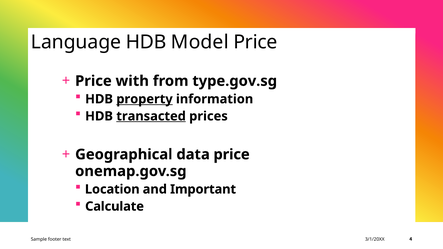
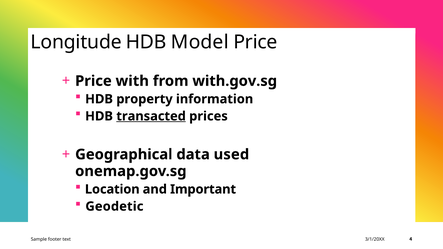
Language: Language -> Longitude (76, 42)
type.gov.sg: type.gov.sg -> with.gov.sg (235, 81)
property underline: present -> none (145, 99)
data price: price -> used (231, 155)
Calculate: Calculate -> Geodetic (114, 207)
